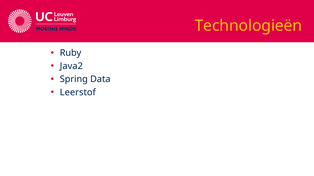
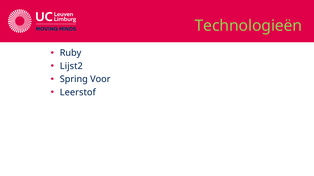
Technologieën colour: yellow -> light green (248, 26)
Java2: Java2 -> Lijst2 (71, 66)
Data: Data -> Voor (100, 79)
